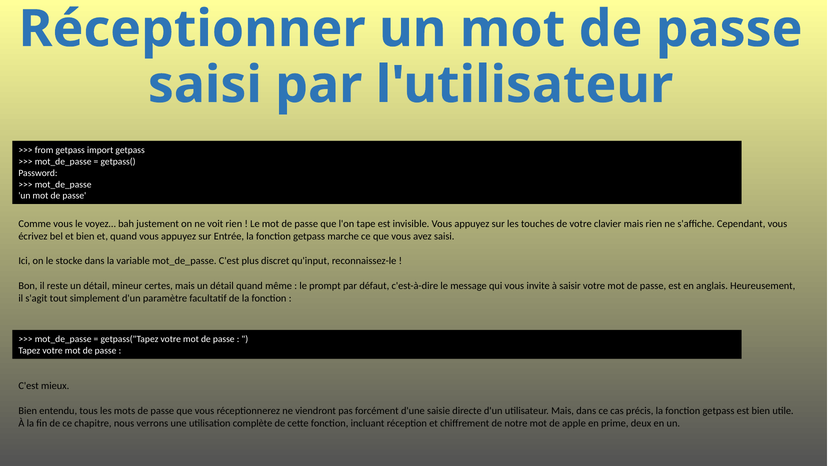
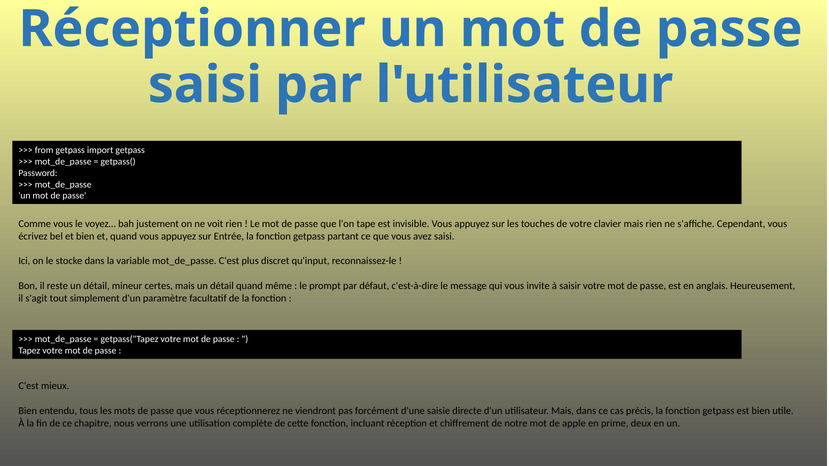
marche: marche -> partant (343, 236)
